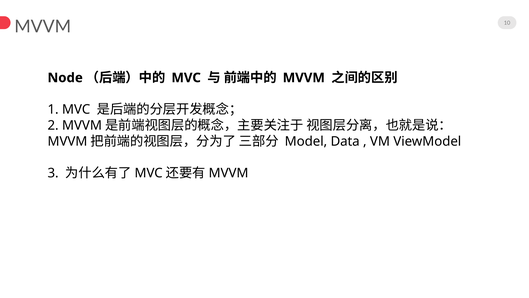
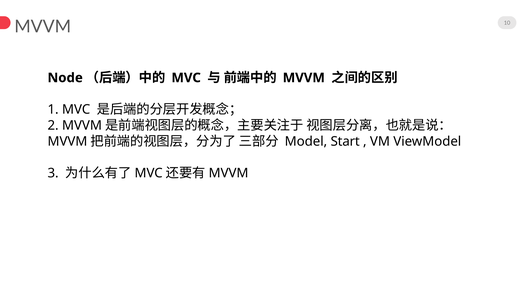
Data: Data -> Start (345, 141)
